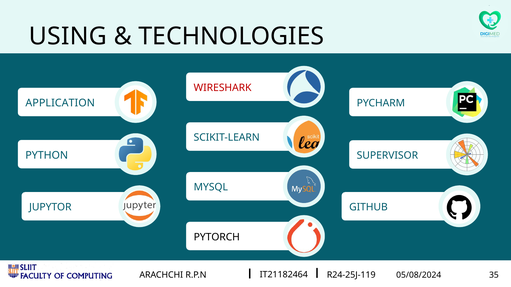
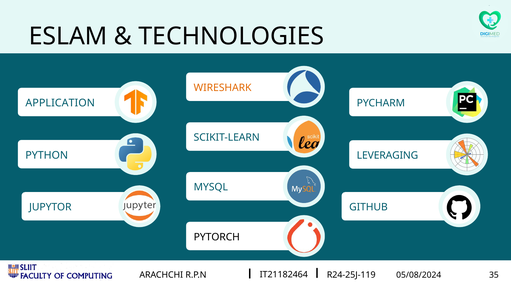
USING: USING -> ESLAM (68, 36)
WIRESHARK colour: red -> orange (223, 88)
SUPERVISOR: SUPERVISOR -> LEVERAGING (387, 156)
